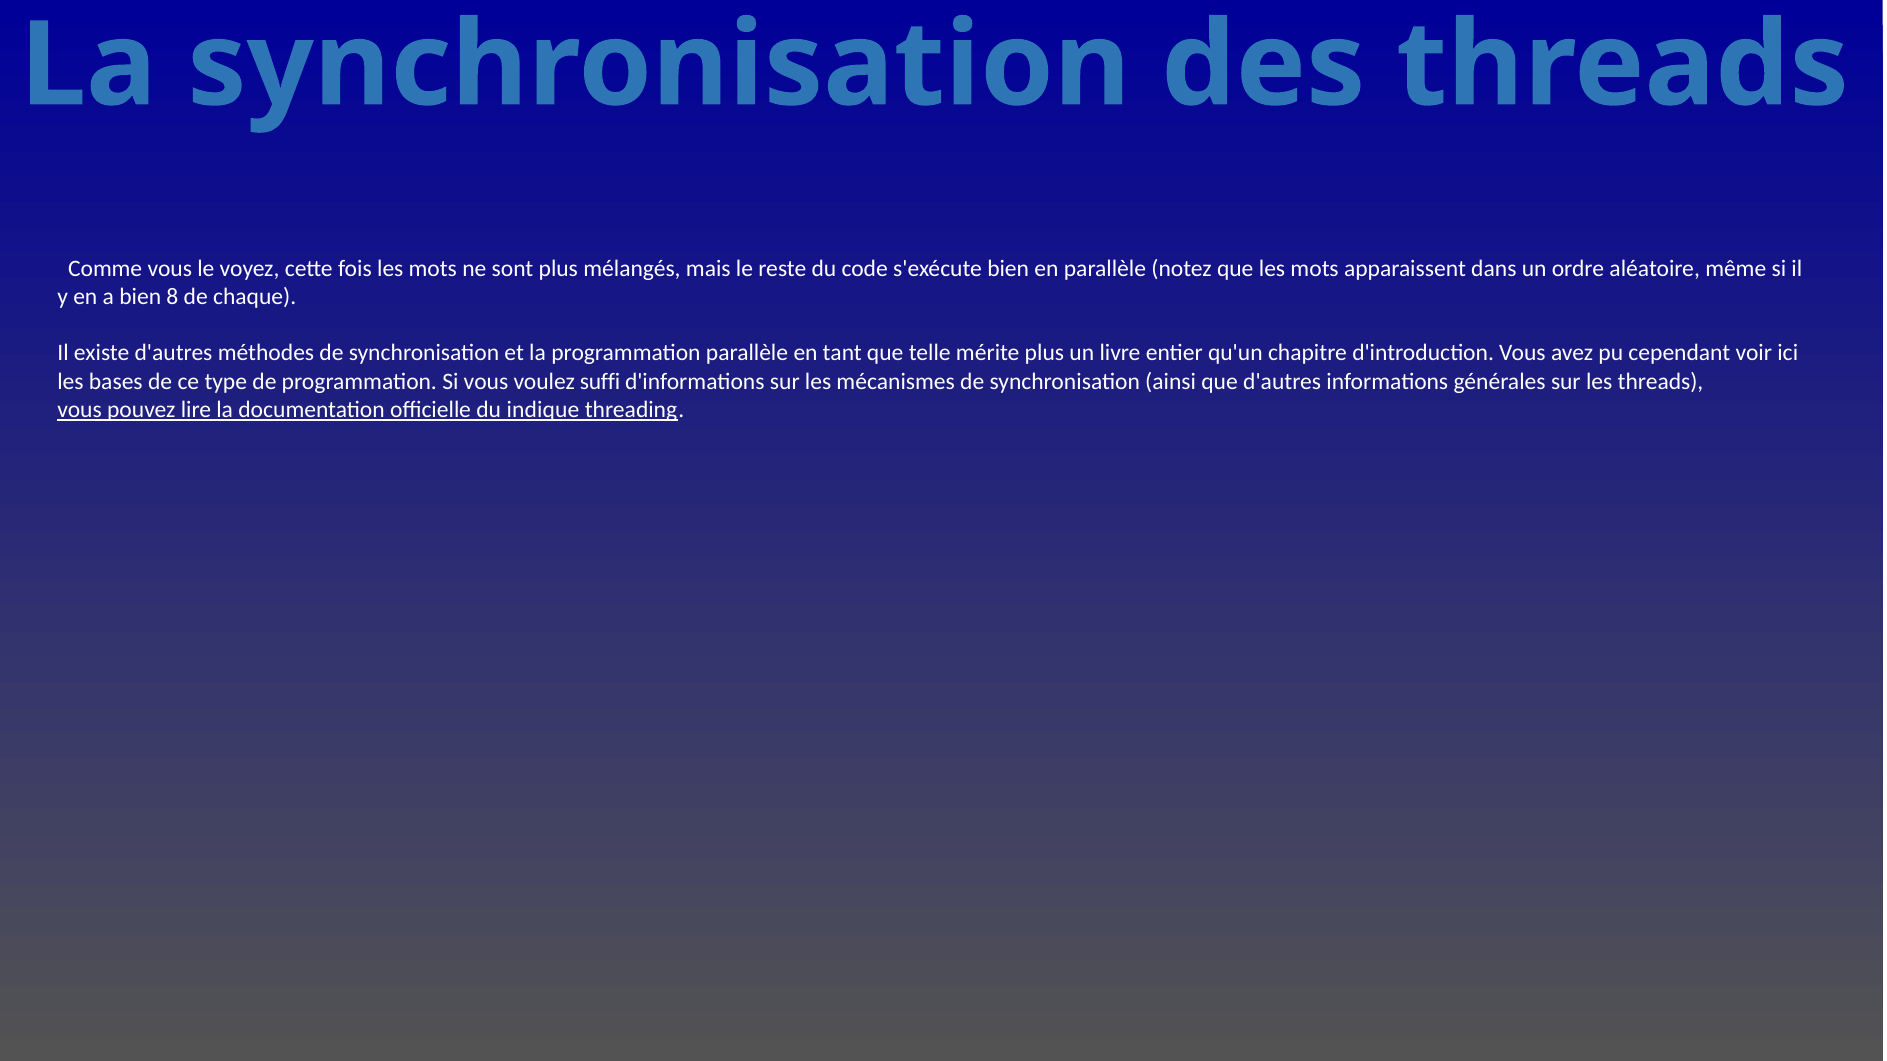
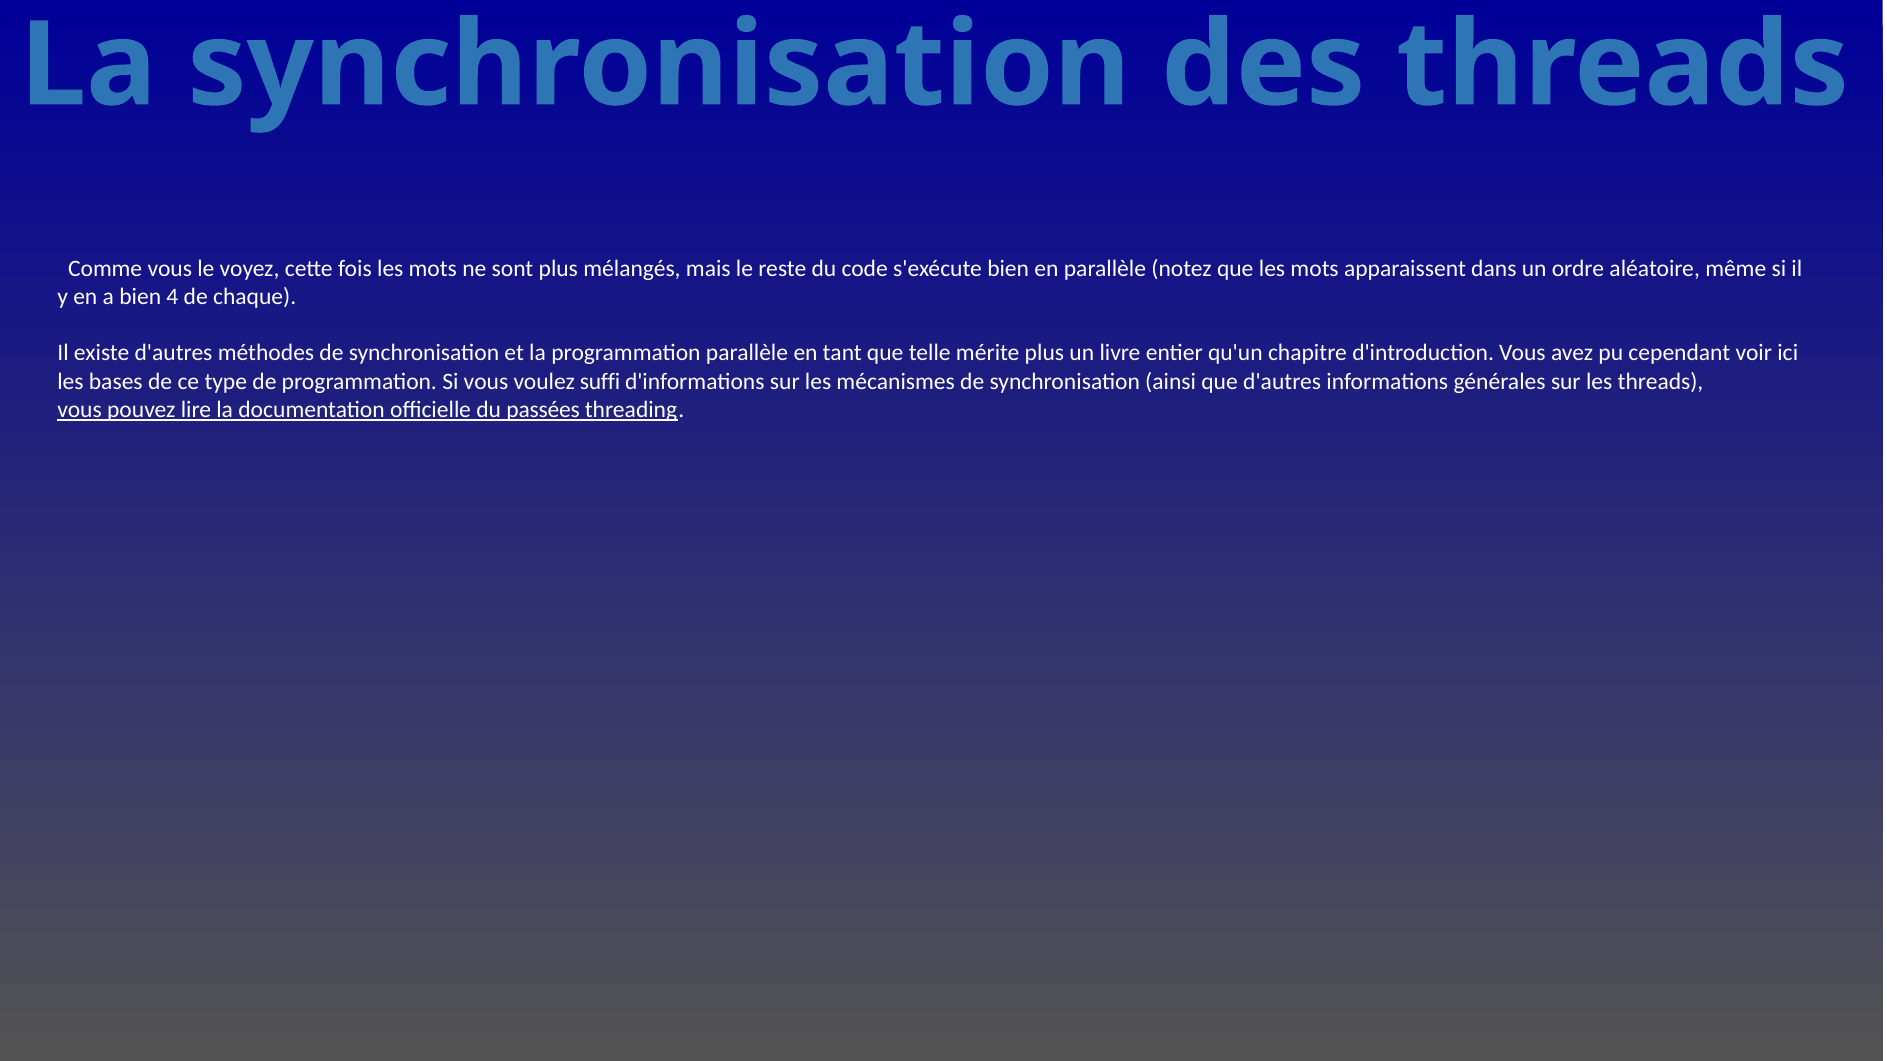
8: 8 -> 4 (172, 297)
indique: indique -> passées (543, 410)
